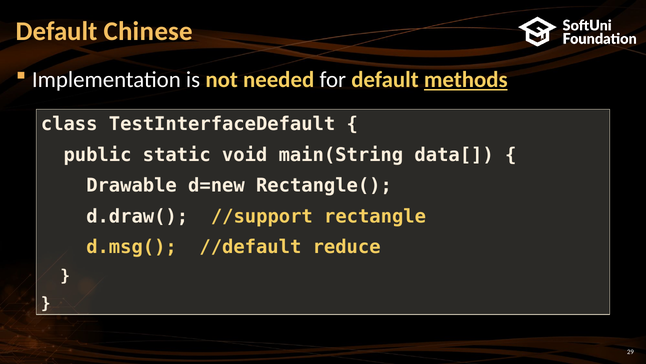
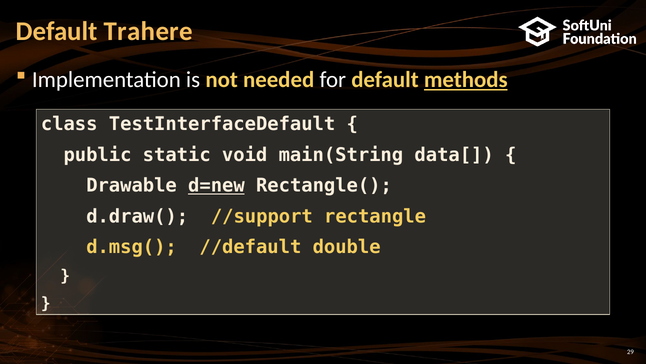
Chinese: Chinese -> Trahere (148, 31)
d=new underline: none -> present (216, 185)
reduce: reduce -> double (347, 247)
